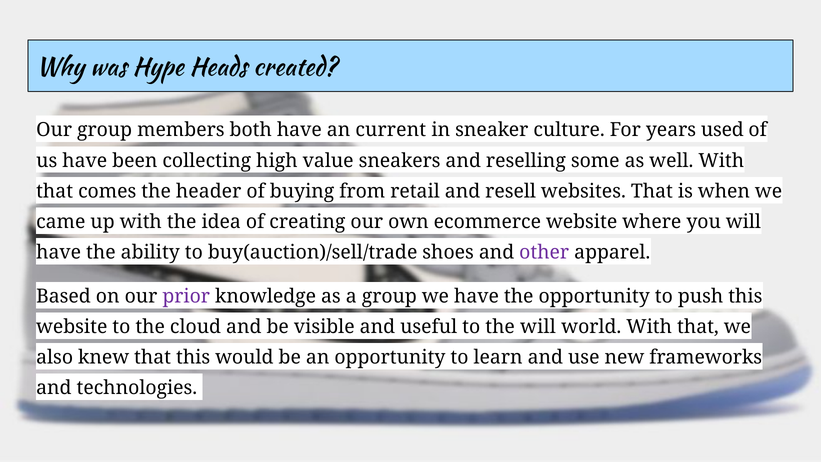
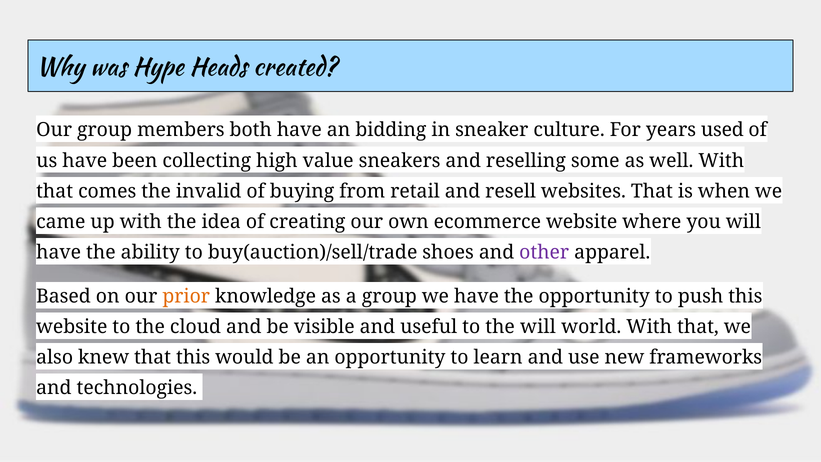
current: current -> bidding (391, 130)
header: header -> invalid (209, 191)
prior colour: purple -> orange (186, 296)
